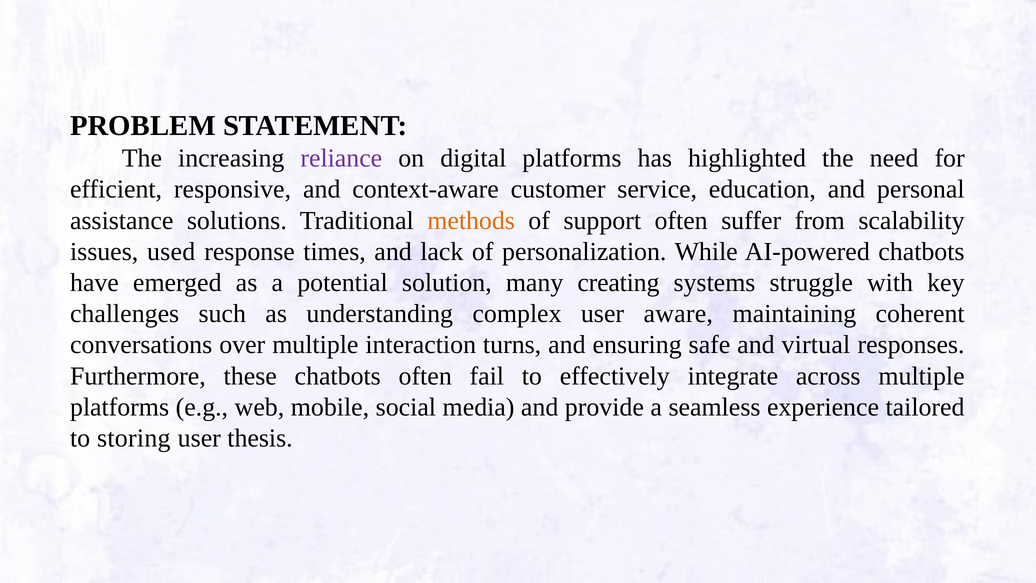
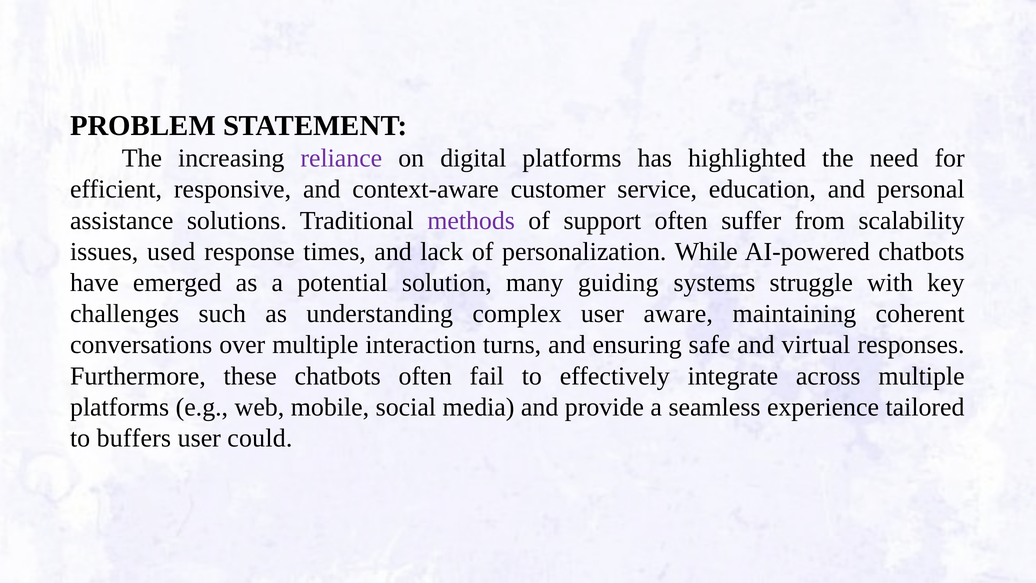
methods colour: orange -> purple (471, 220)
creating: creating -> guiding (618, 283)
storing: storing -> buffers (134, 438)
thesis: thesis -> could (260, 438)
